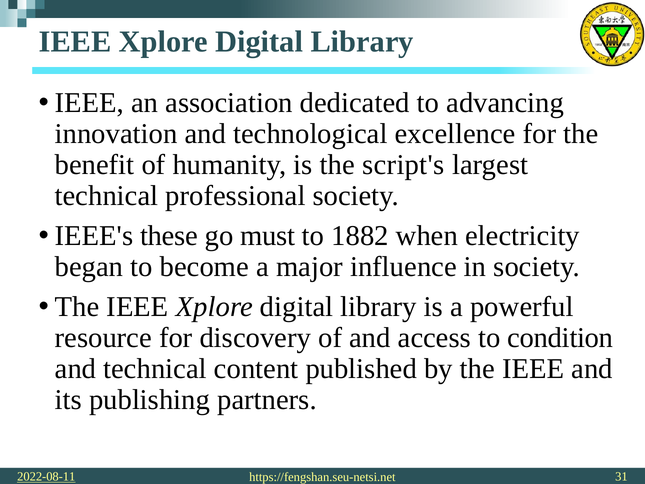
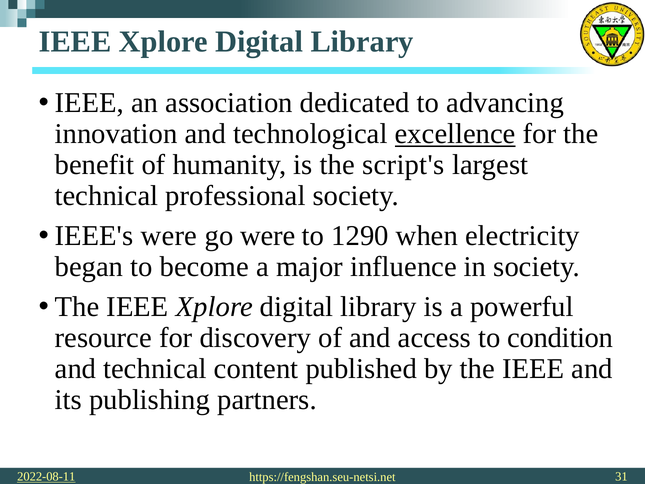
excellence underline: none -> present (455, 134)
IEEE's these: these -> were (169, 236)
go must: must -> were (268, 236)
1882: 1882 -> 1290 (360, 236)
